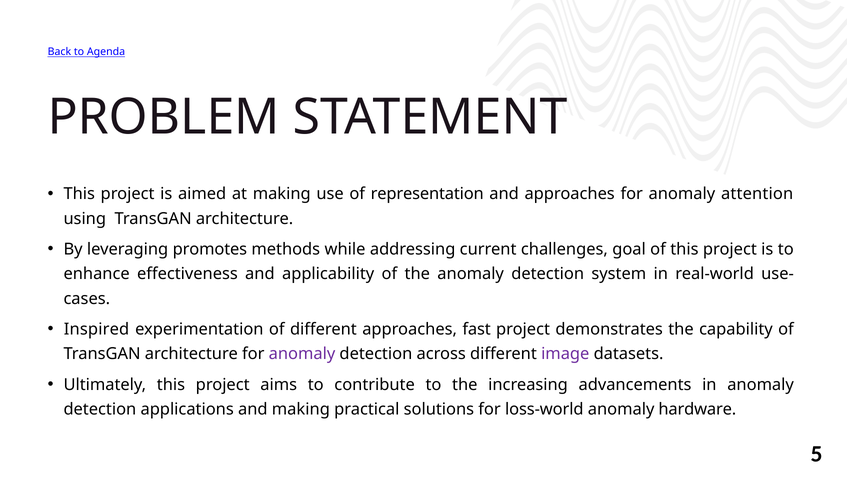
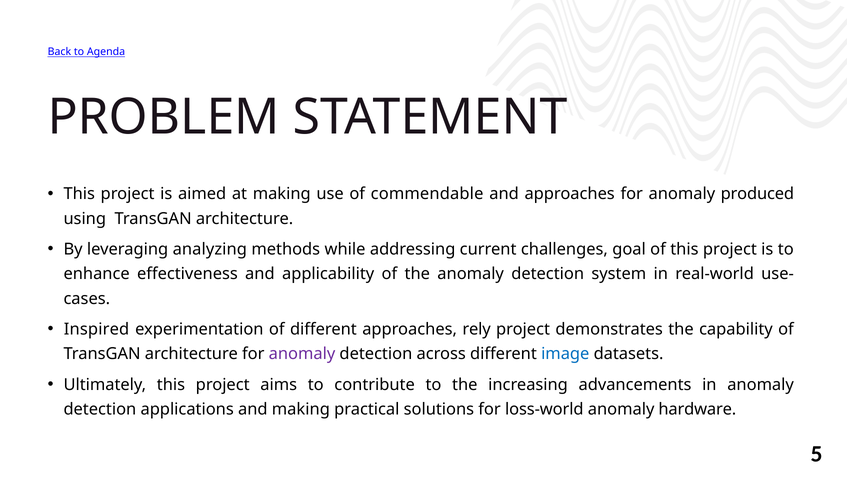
representation: representation -> commendable (427, 194)
attention: attention -> produced (757, 194)
promotes: promotes -> analyzing (210, 249)
fast: fast -> rely (477, 329)
image colour: purple -> blue (565, 354)
